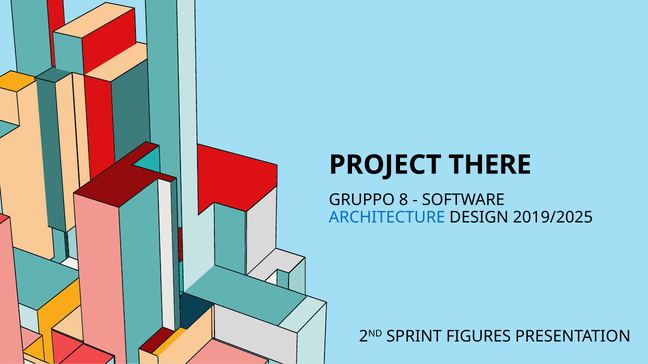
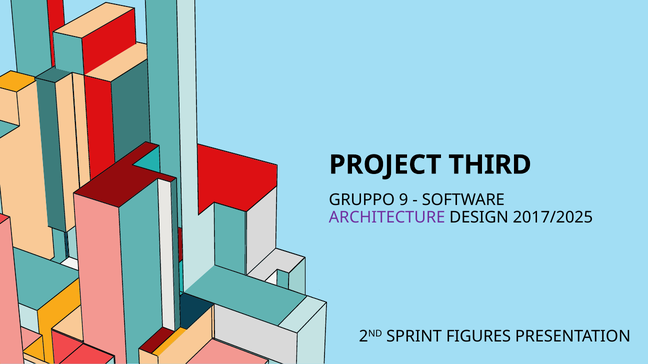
THERE: THERE -> THIRD (490, 165)
8: 8 -> 9 (404, 200)
ARCHITECTURE colour: blue -> purple (387, 217)
2019/2025: 2019/2025 -> 2017/2025 (553, 217)
